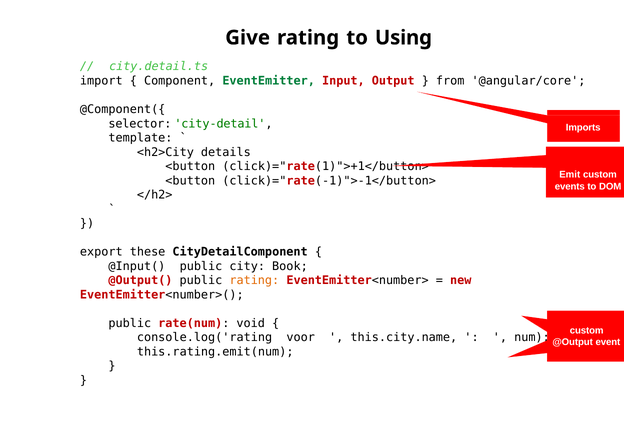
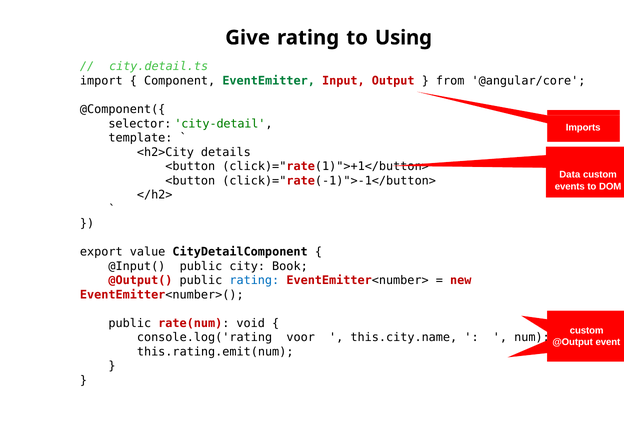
Emit: Emit -> Data (570, 174)
these: these -> value (148, 252)
rating colour: orange -> blue (254, 280)
